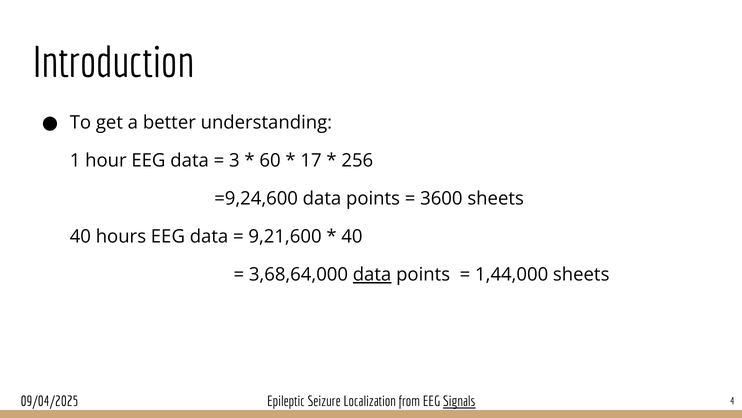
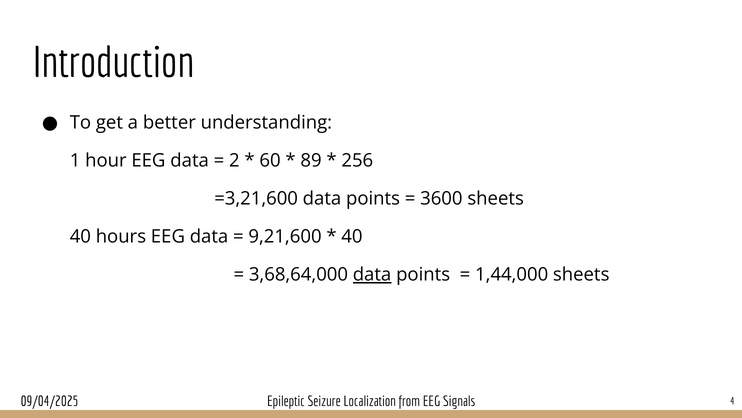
3: 3 -> 2 (234, 161)
17: 17 -> 89 (311, 161)
=9,24,600: =9,24,600 -> =3,21,600 (256, 198)
Signals underline: present -> none (459, 401)
